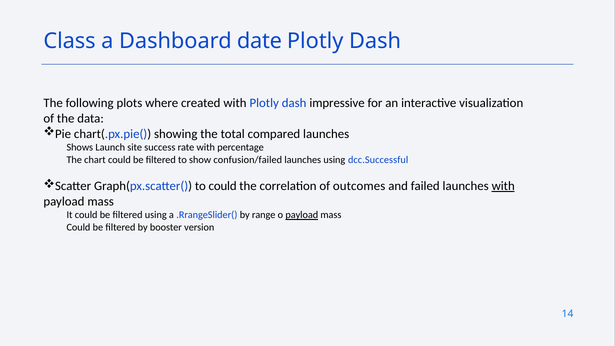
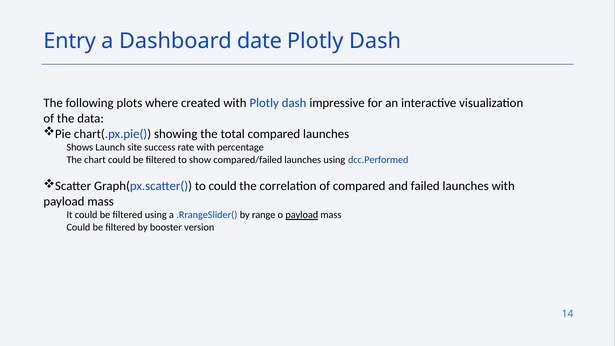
Class: Class -> Entry (70, 41)
confusion/failed: confusion/failed -> compared/failed (248, 160)
dcc.Successful: dcc.Successful -> dcc.Performed (378, 160)
of outcomes: outcomes -> compared (359, 186)
with underline: present -> none (503, 186)
